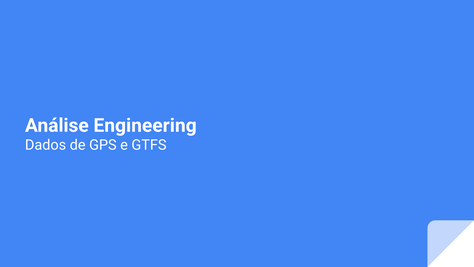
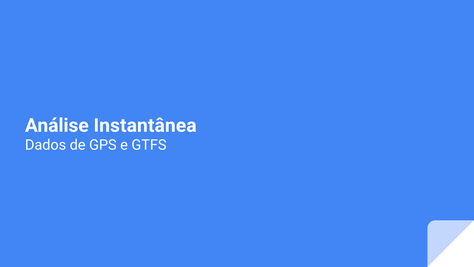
Engineering: Engineering -> Instantânea (145, 125)
